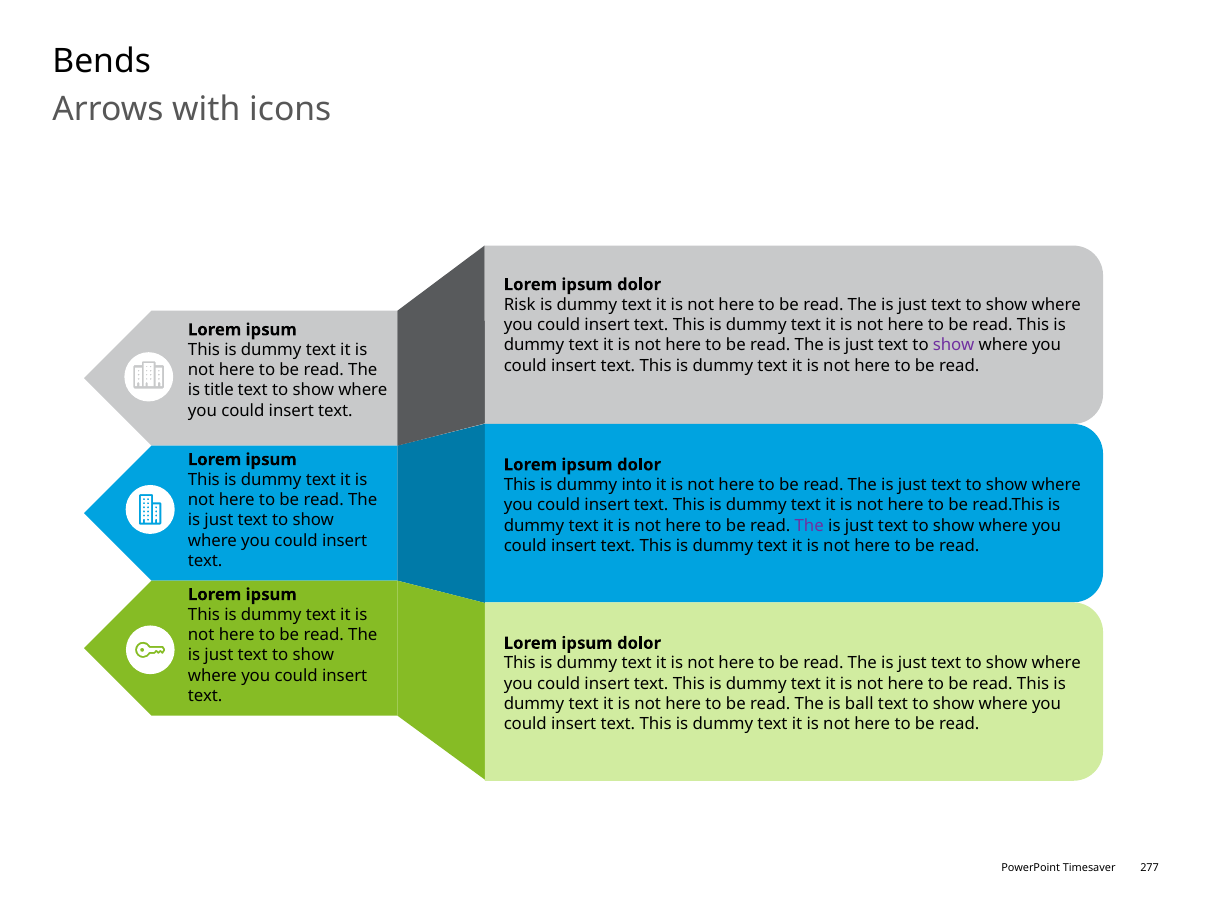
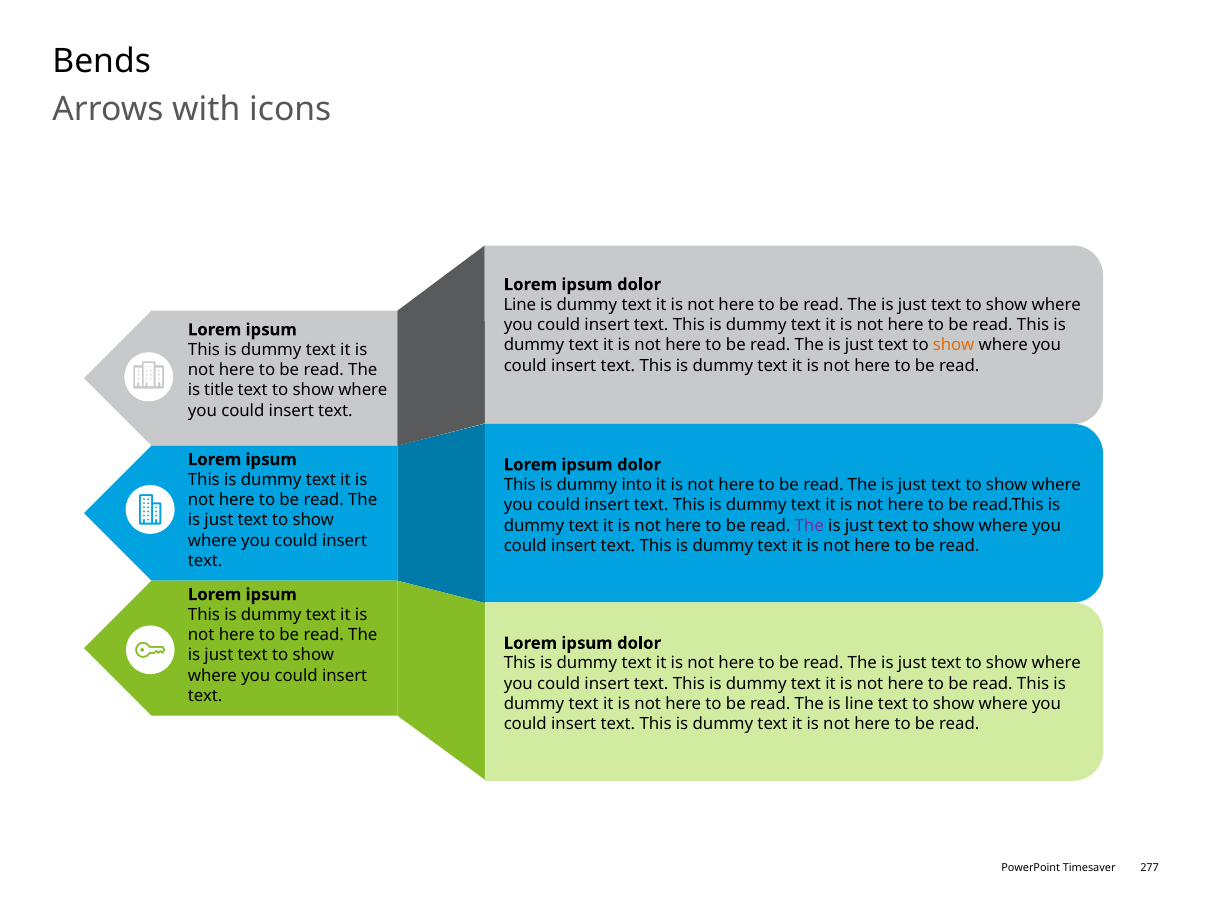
Risk: Risk -> Line (520, 305)
show colour: purple -> orange (954, 345)
is ball: ball -> line (859, 703)
